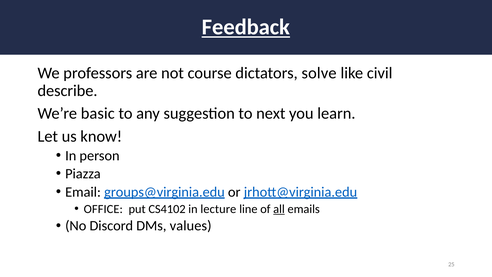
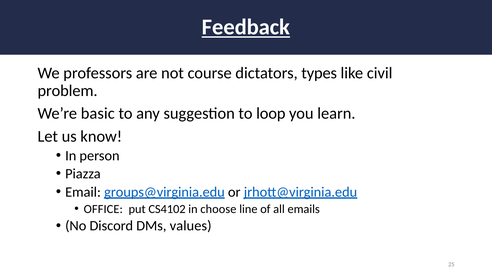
solve: solve -> types (319, 73)
describe: describe -> problem (68, 91)
next: next -> loop (271, 113)
lecture: lecture -> choose (218, 209)
all underline: present -> none (279, 209)
